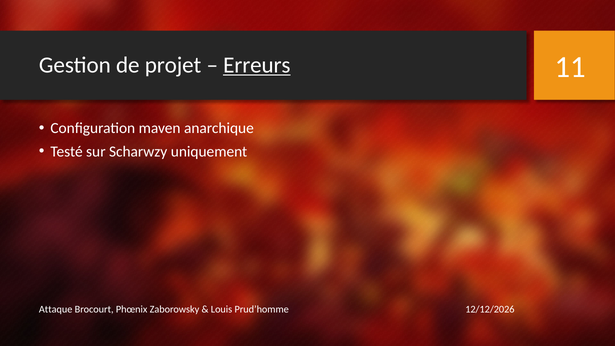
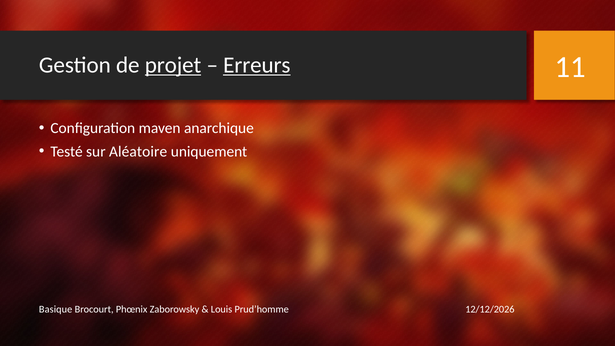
projet underline: none -> present (173, 65)
Scharwzy: Scharwzy -> Aléatoire (138, 151)
Attaque: Attaque -> Basique (56, 309)
